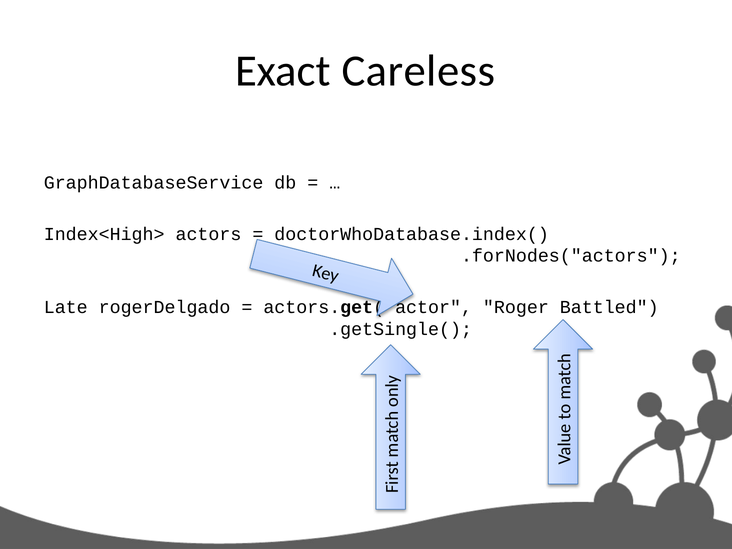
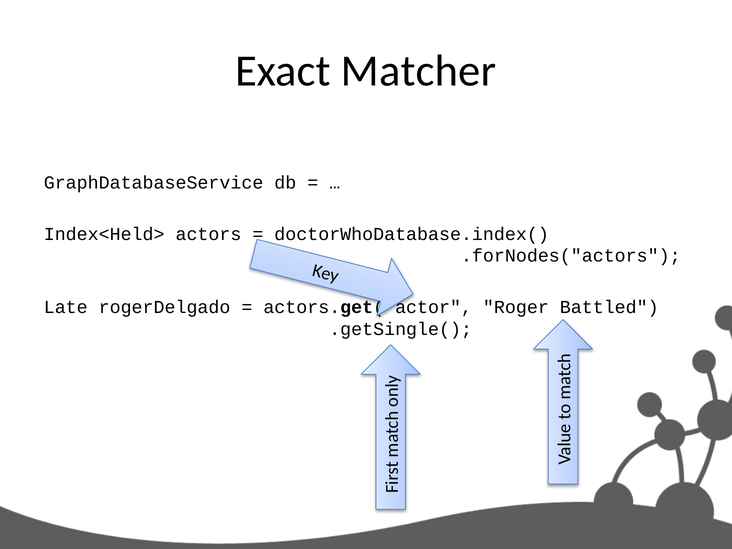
Careless: Careless -> Matcher (419, 71)
Index<High>: Index<High> -> Index<Held> (104, 234)
